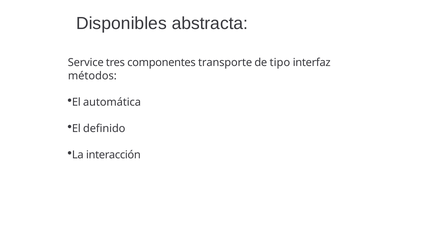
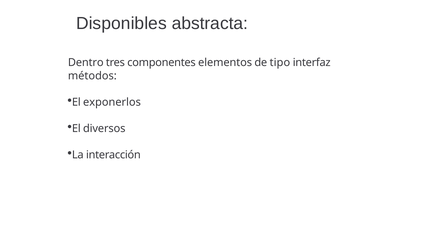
Service: Service -> Dentro (86, 63)
transporte: transporte -> elementos (225, 63)
automática: automática -> exponerlos (112, 102)
definido: definido -> diversos (104, 128)
